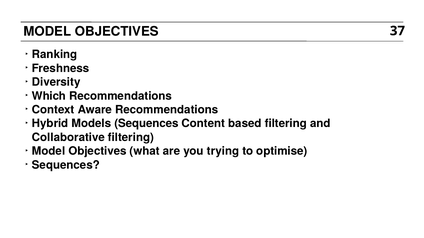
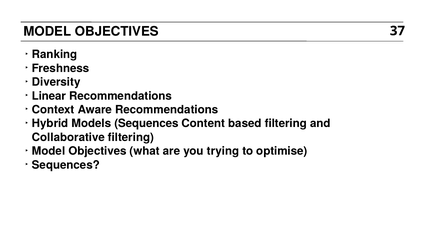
Which: Which -> Linear (49, 96)
